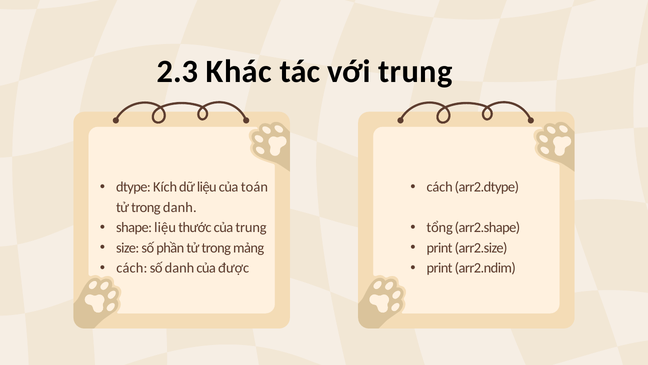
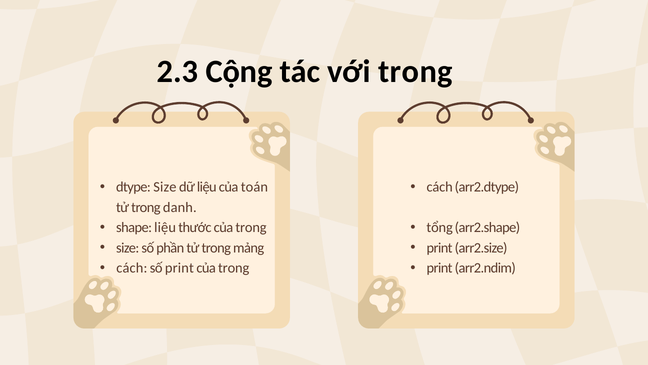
Khác: Khác -> Cộng (239, 71)
với trung: trung -> trong (415, 71)
dtype Kích: Kích -> Size (165, 187)
thước của trung: trung -> trong (251, 227)
số danh: danh -> print (179, 268)
được: được -> trong (234, 268)
